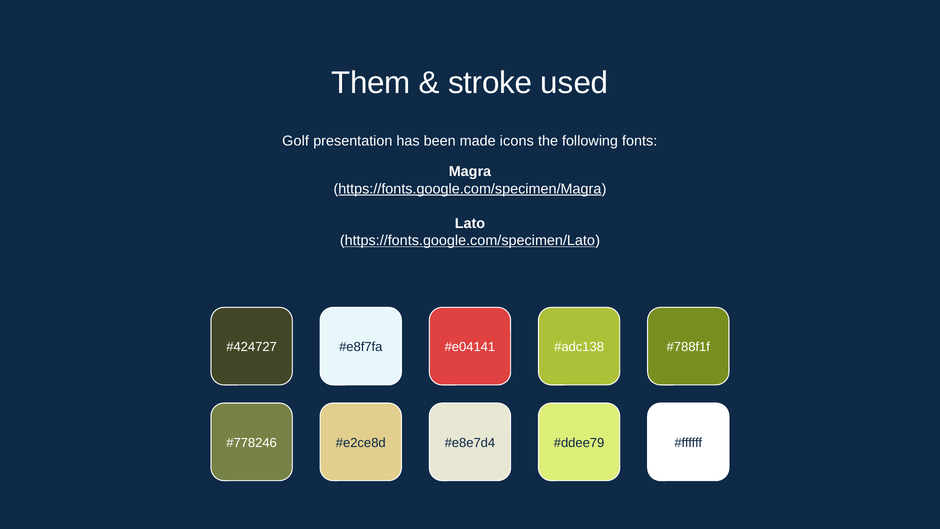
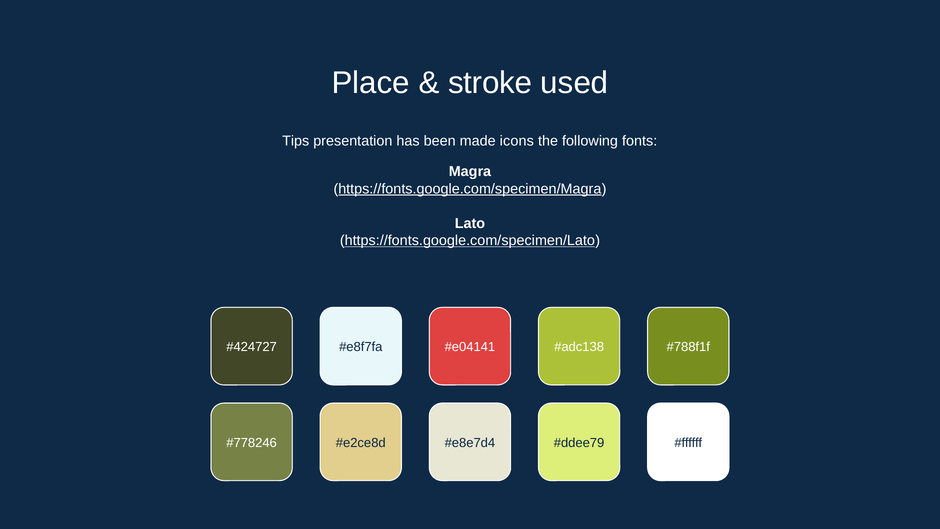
Them: Them -> Place (371, 83)
Golf: Golf -> Tips (296, 141)
